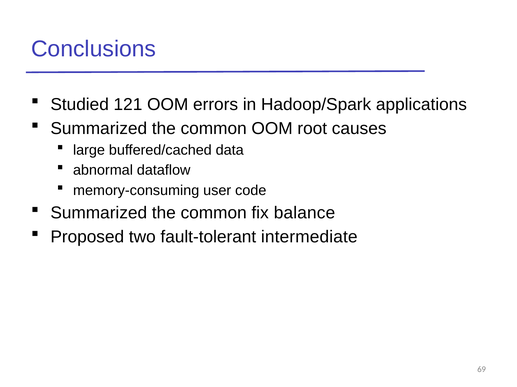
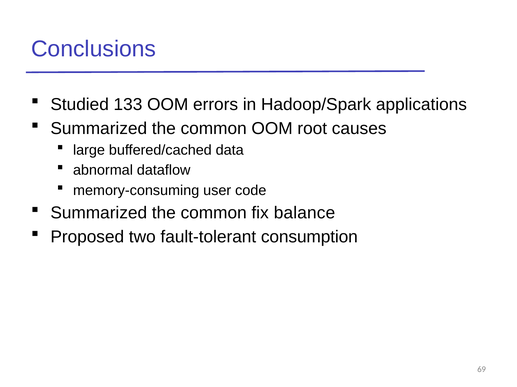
121: 121 -> 133 (128, 105)
intermediate: intermediate -> consumption (309, 237)
